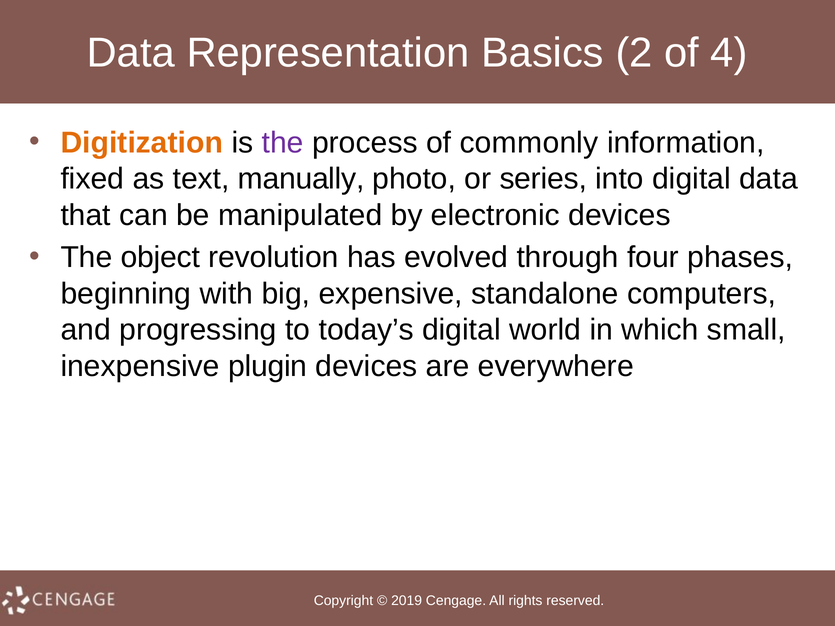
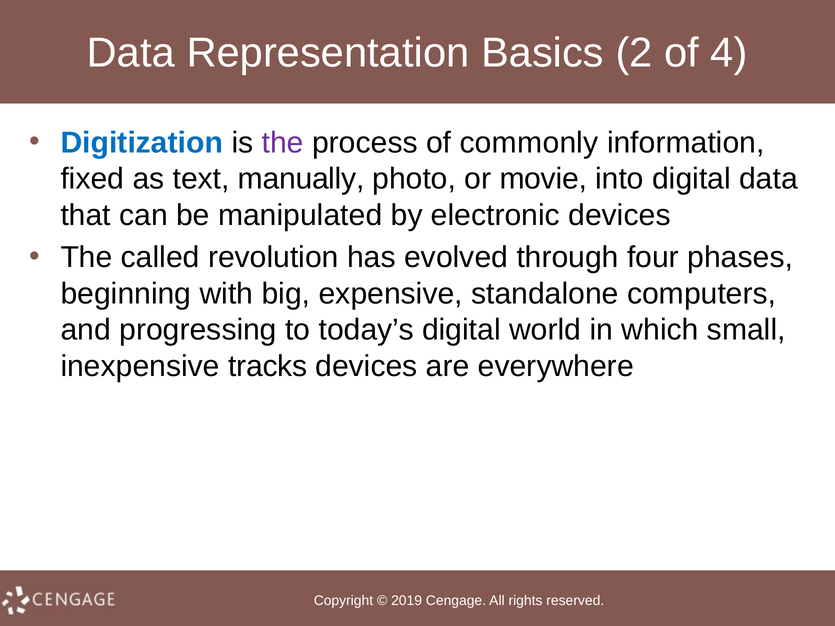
Digitization colour: orange -> blue (142, 143)
series: series -> movie (543, 179)
object: object -> called (160, 258)
plugin: plugin -> tracks (268, 366)
